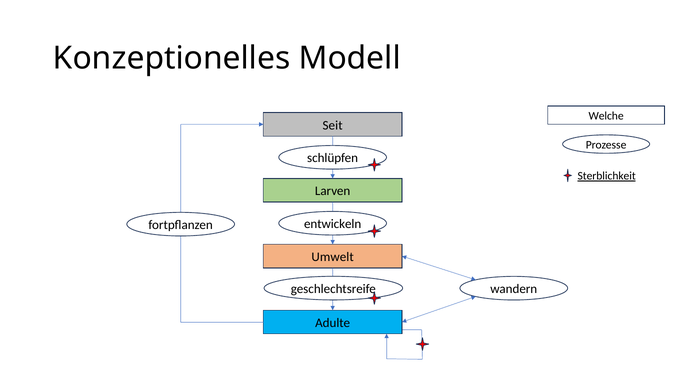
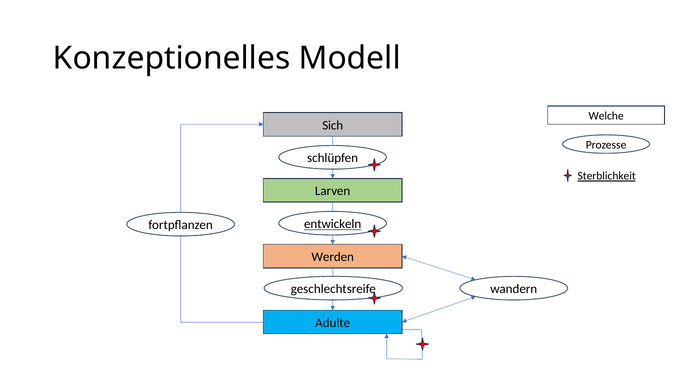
Seit: Seit -> Sich (333, 125)
entwickeln underline: none -> present (333, 224)
Umwelt: Umwelt -> Werden (333, 257)
